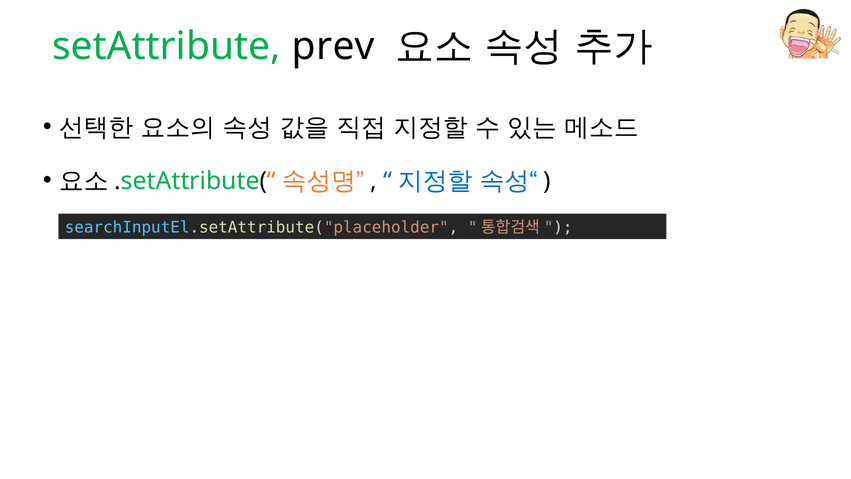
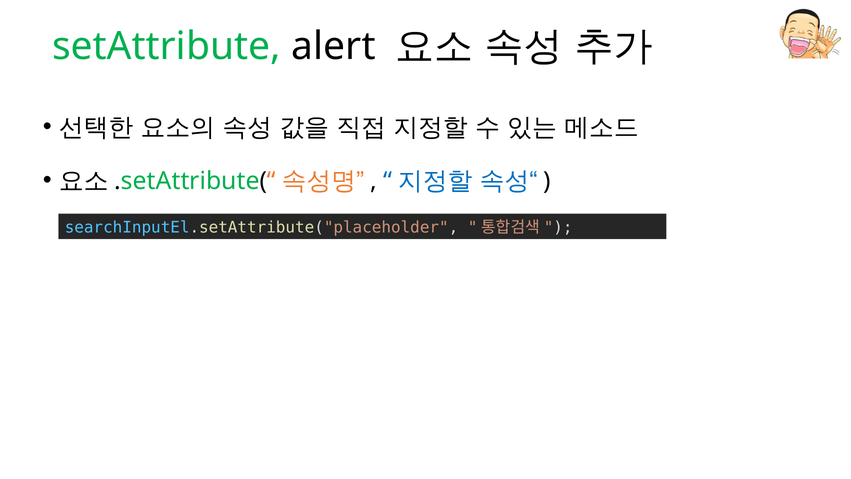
prev: prev -> alert (333, 46)
